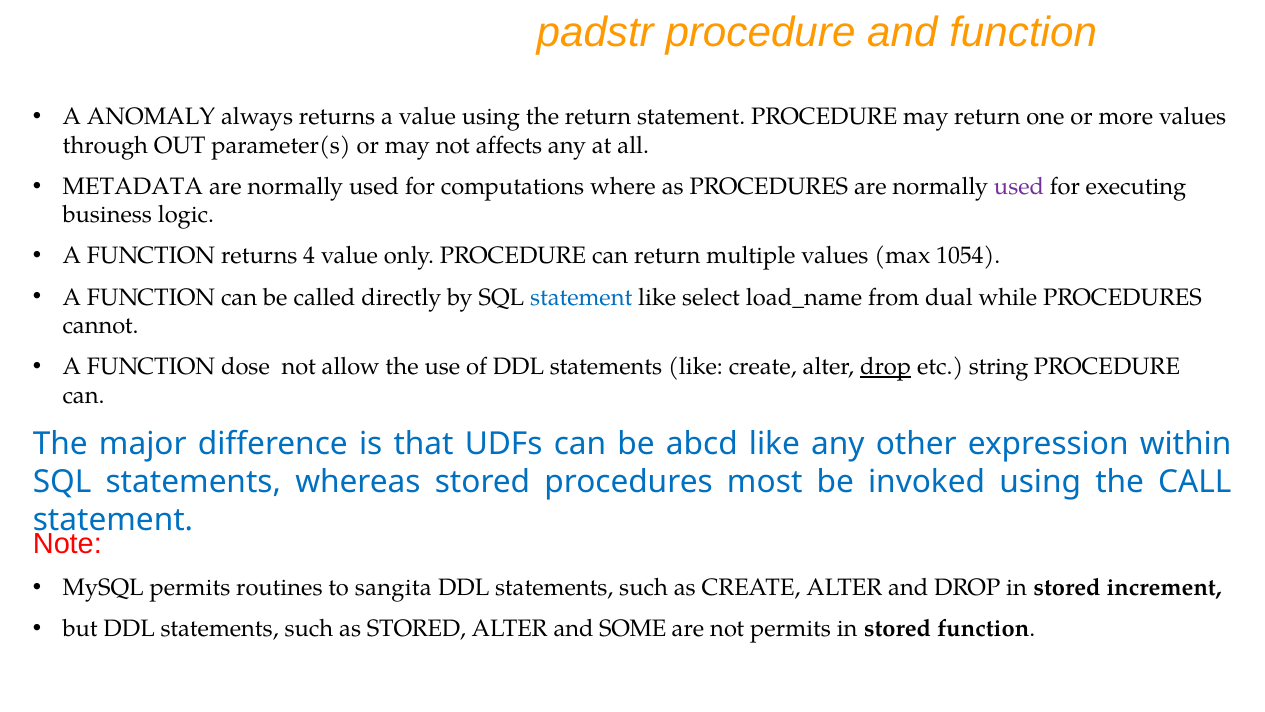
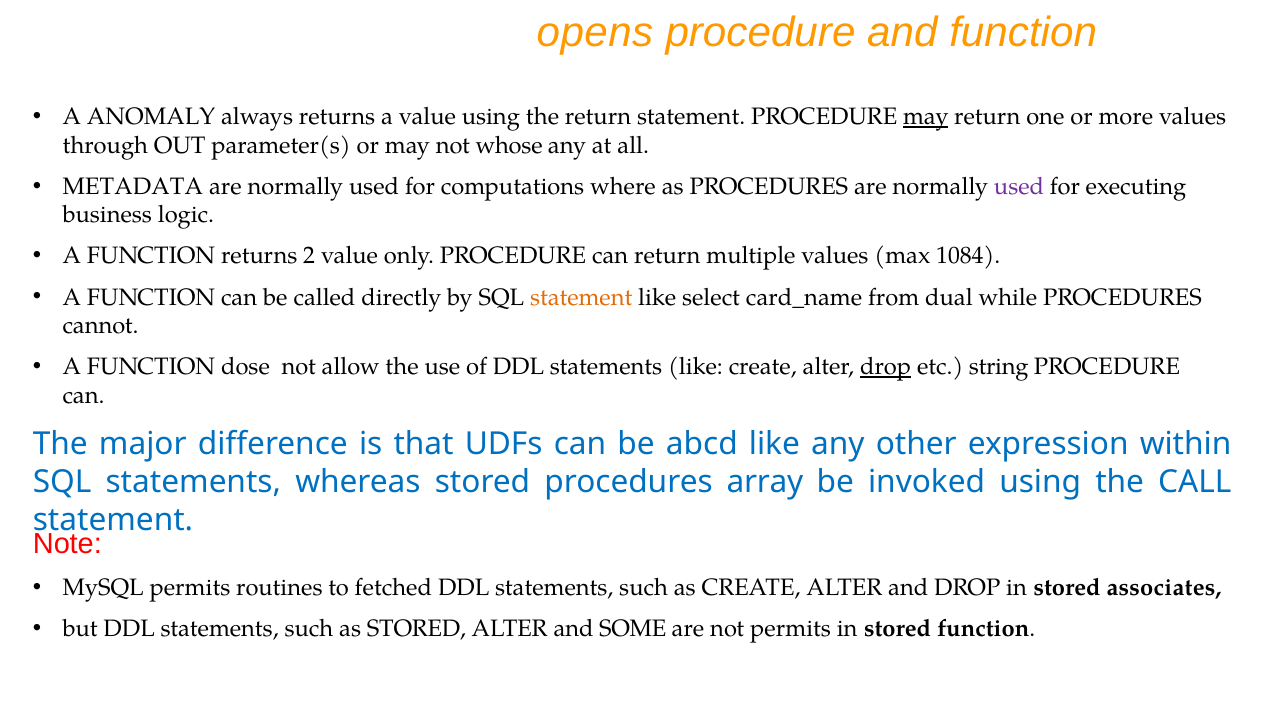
padstr: padstr -> opens (595, 33)
may underline: none -> present (926, 117)
affects: affects -> whose (509, 145)
4: 4 -> 2 (309, 256)
1054: 1054 -> 1084 (968, 256)
statement colour: blue -> orange (581, 297)
load_name: load_name -> card_name (804, 297)
most: most -> array (765, 482)
sangita: sangita -> fetched (393, 587)
increment: increment -> associates (1164, 587)
